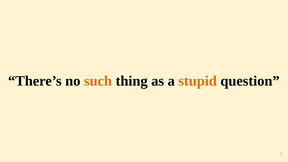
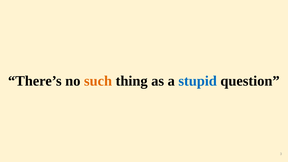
stupid colour: orange -> blue (198, 81)
